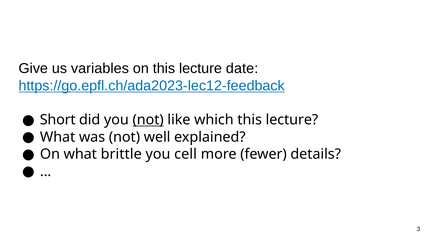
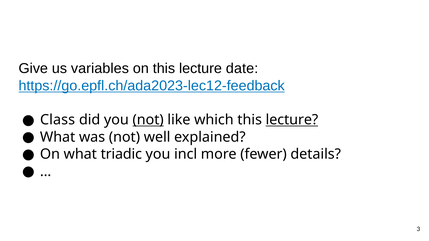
Short: Short -> Class (58, 120)
lecture underline: none -> present (292, 120)
brittle: brittle -> triadic (121, 154)
cell: cell -> incl (186, 154)
